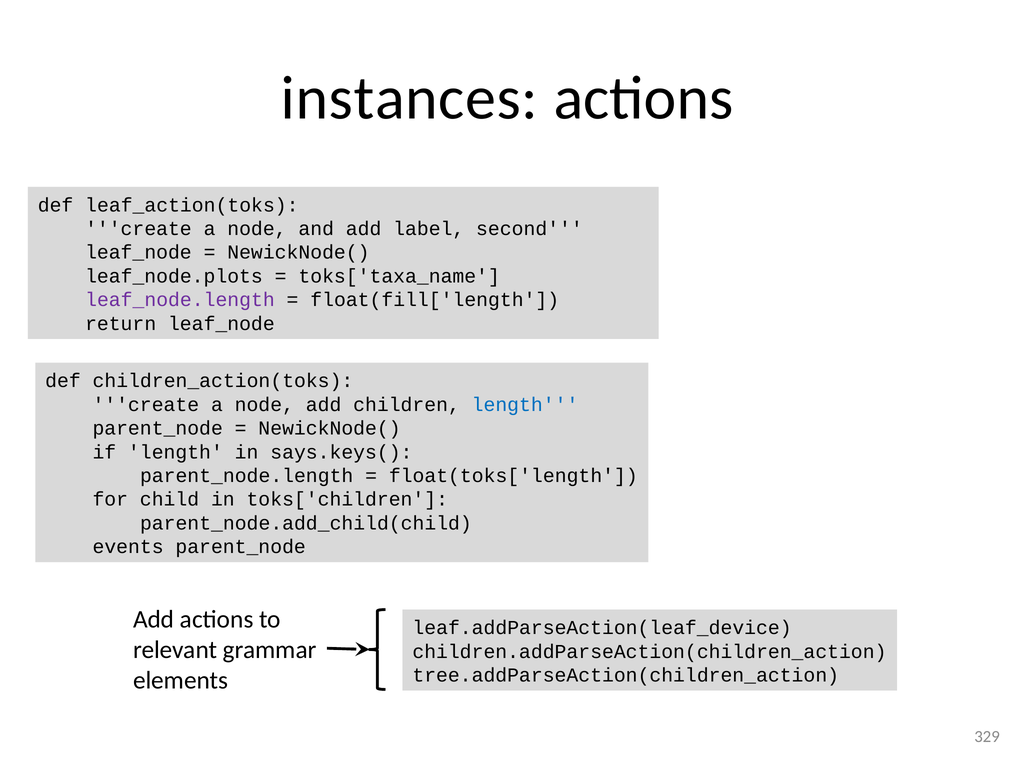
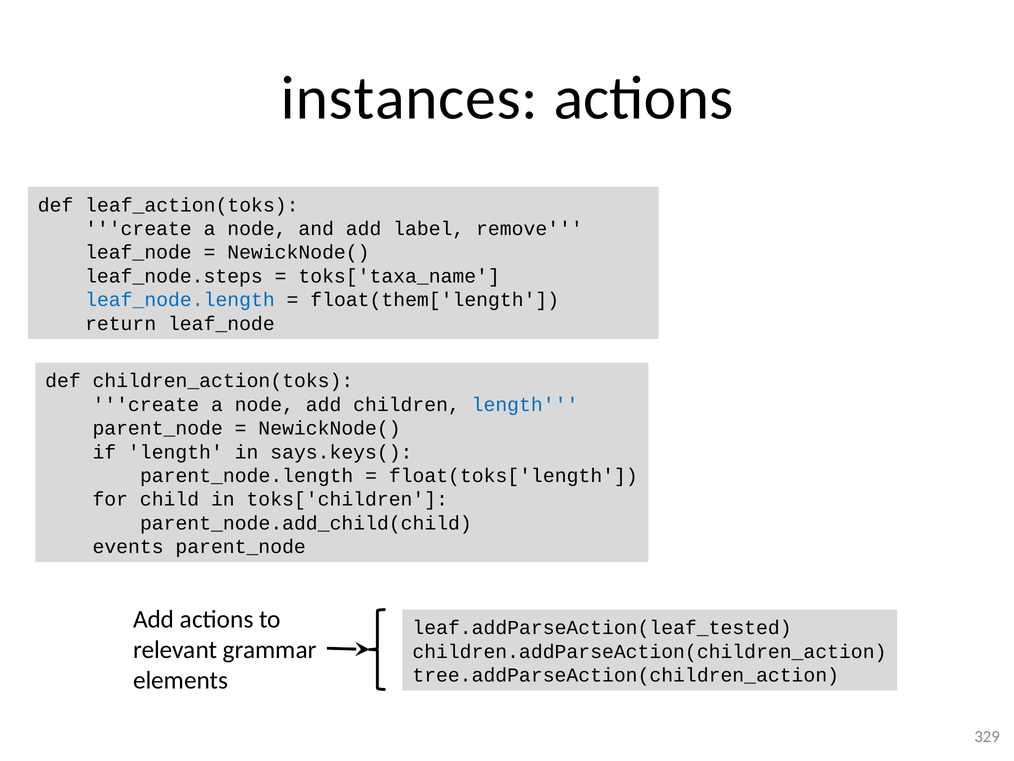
second: second -> remove (529, 229)
leaf_node.plots: leaf_node.plots -> leaf_node.steps (174, 276)
leaf_node.length colour: purple -> blue (180, 300)
float(fill['length: float(fill['length -> float(them['length (435, 300)
leaf.addParseAction(leaf_device: leaf.addParseAction(leaf_device -> leaf.addParseAction(leaf_tested (602, 627)
